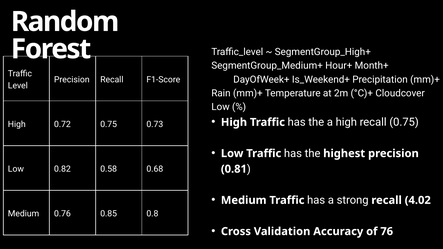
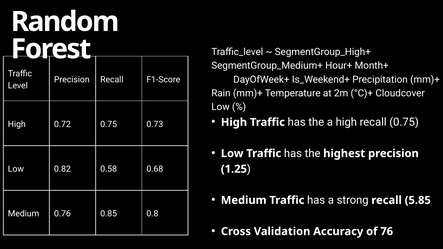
0.81: 0.81 -> 1.25 (234, 169)
4.02: 4.02 -> 5.85 (418, 200)
